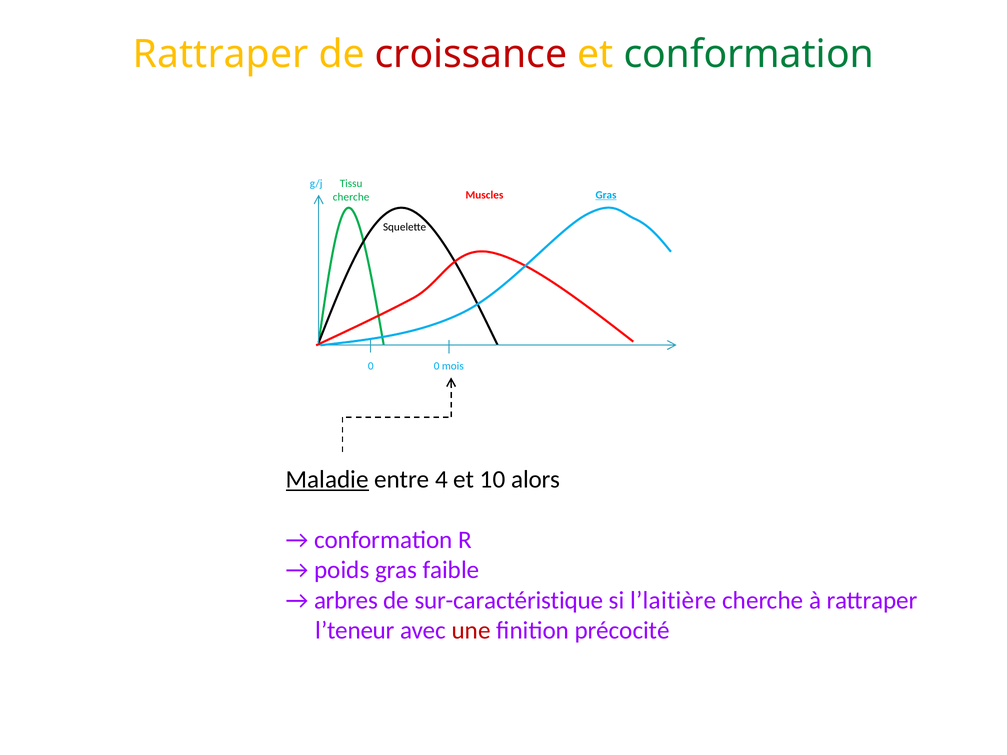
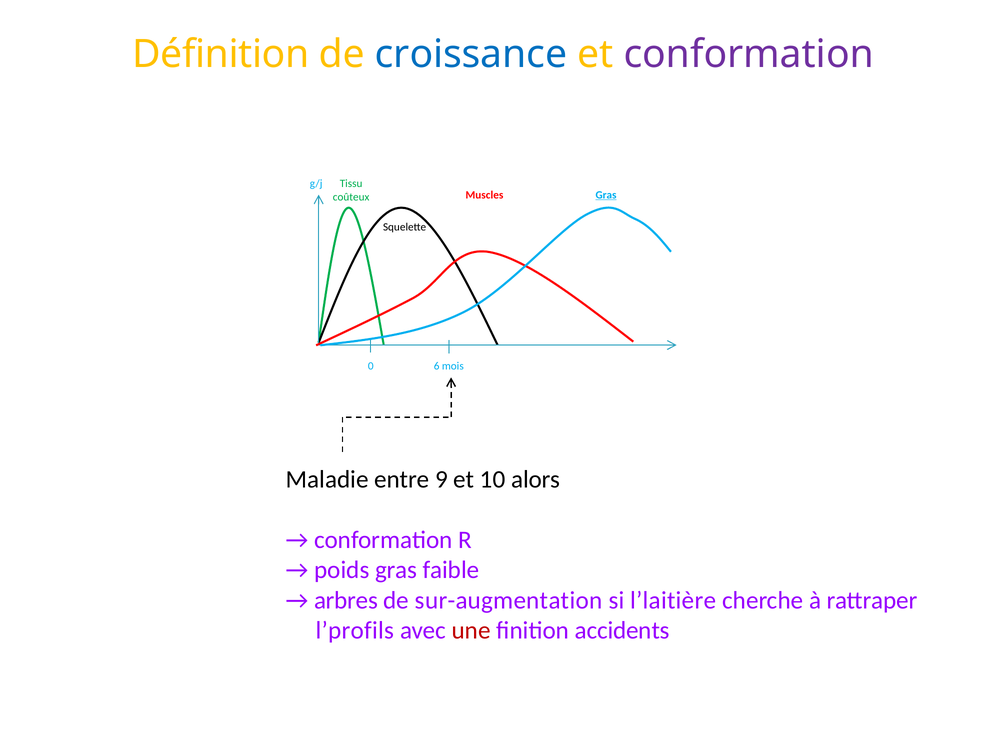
Rattraper: Rattraper -> Définition (221, 54)
croissance colour: red -> blue (471, 54)
conformation colour: green -> purple (749, 54)
cherche: cherche -> coûteux (351, 197)
0 0: 0 -> 6 (437, 366)
Maladie underline: present -> none (327, 480)
4: 4 -> 9 (441, 480)
sur-caractéristique: sur-caractéristique -> sur-augmentation (509, 600)
l’teneur: l’teneur -> l’profils (355, 631)
précocité: précocité -> accidents (622, 631)
